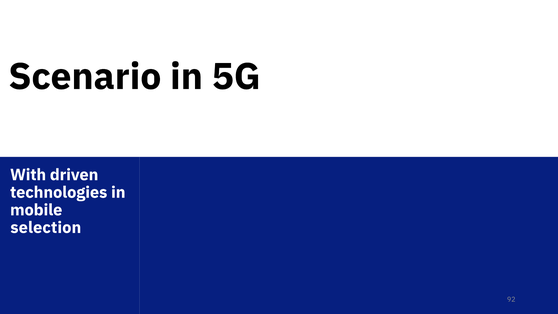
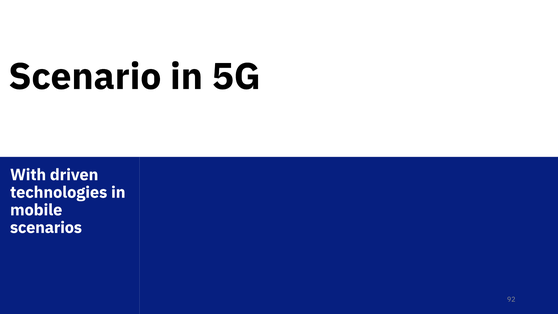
selection: selection -> scenarios (46, 227)
